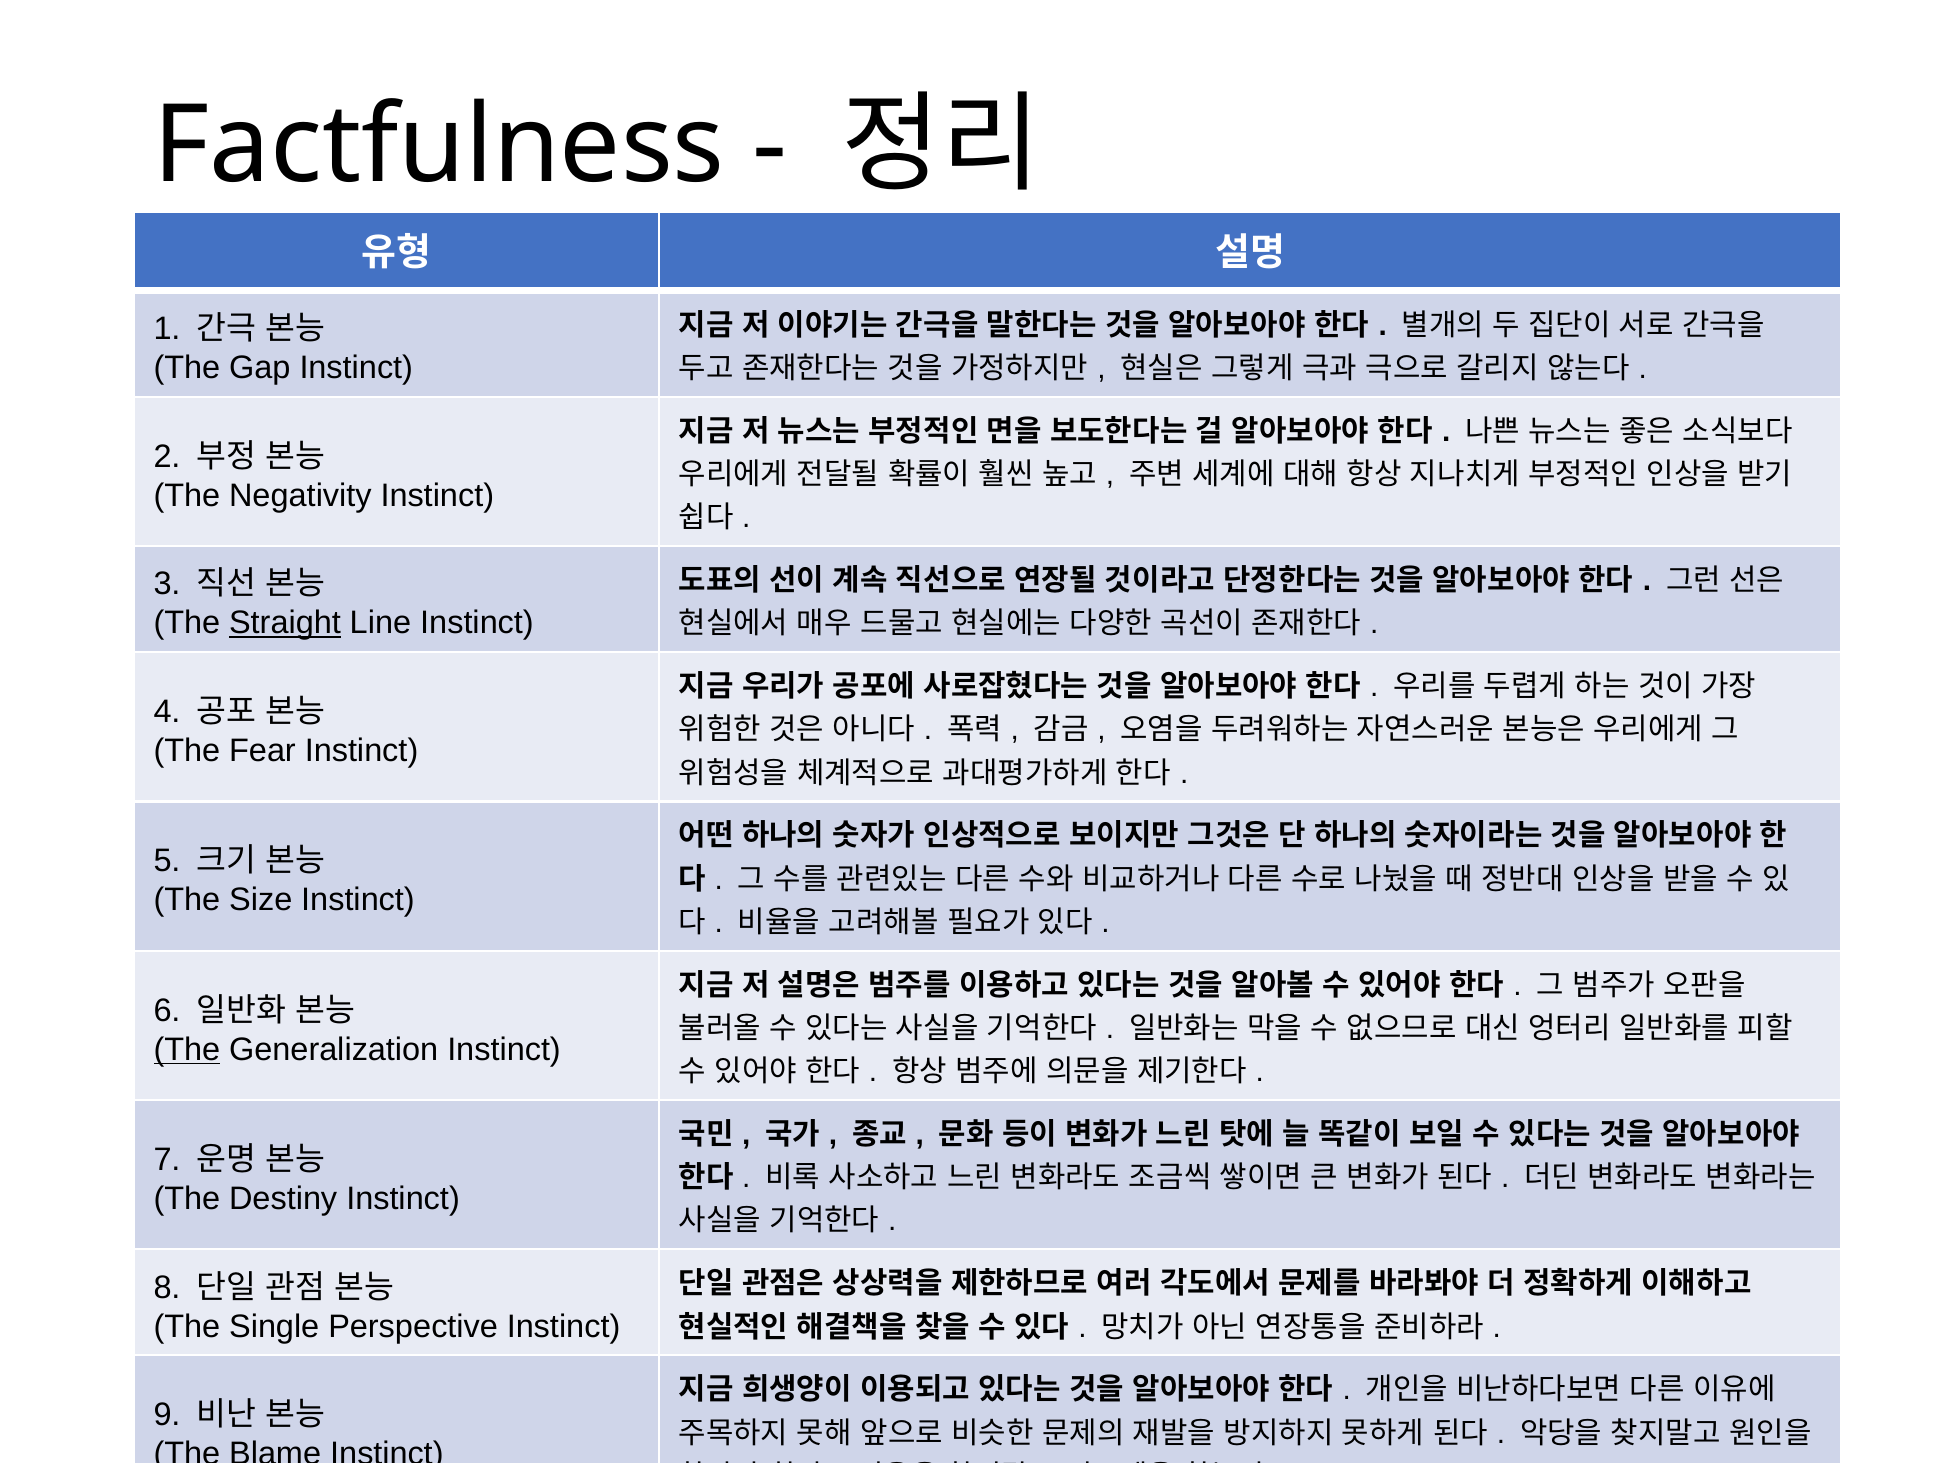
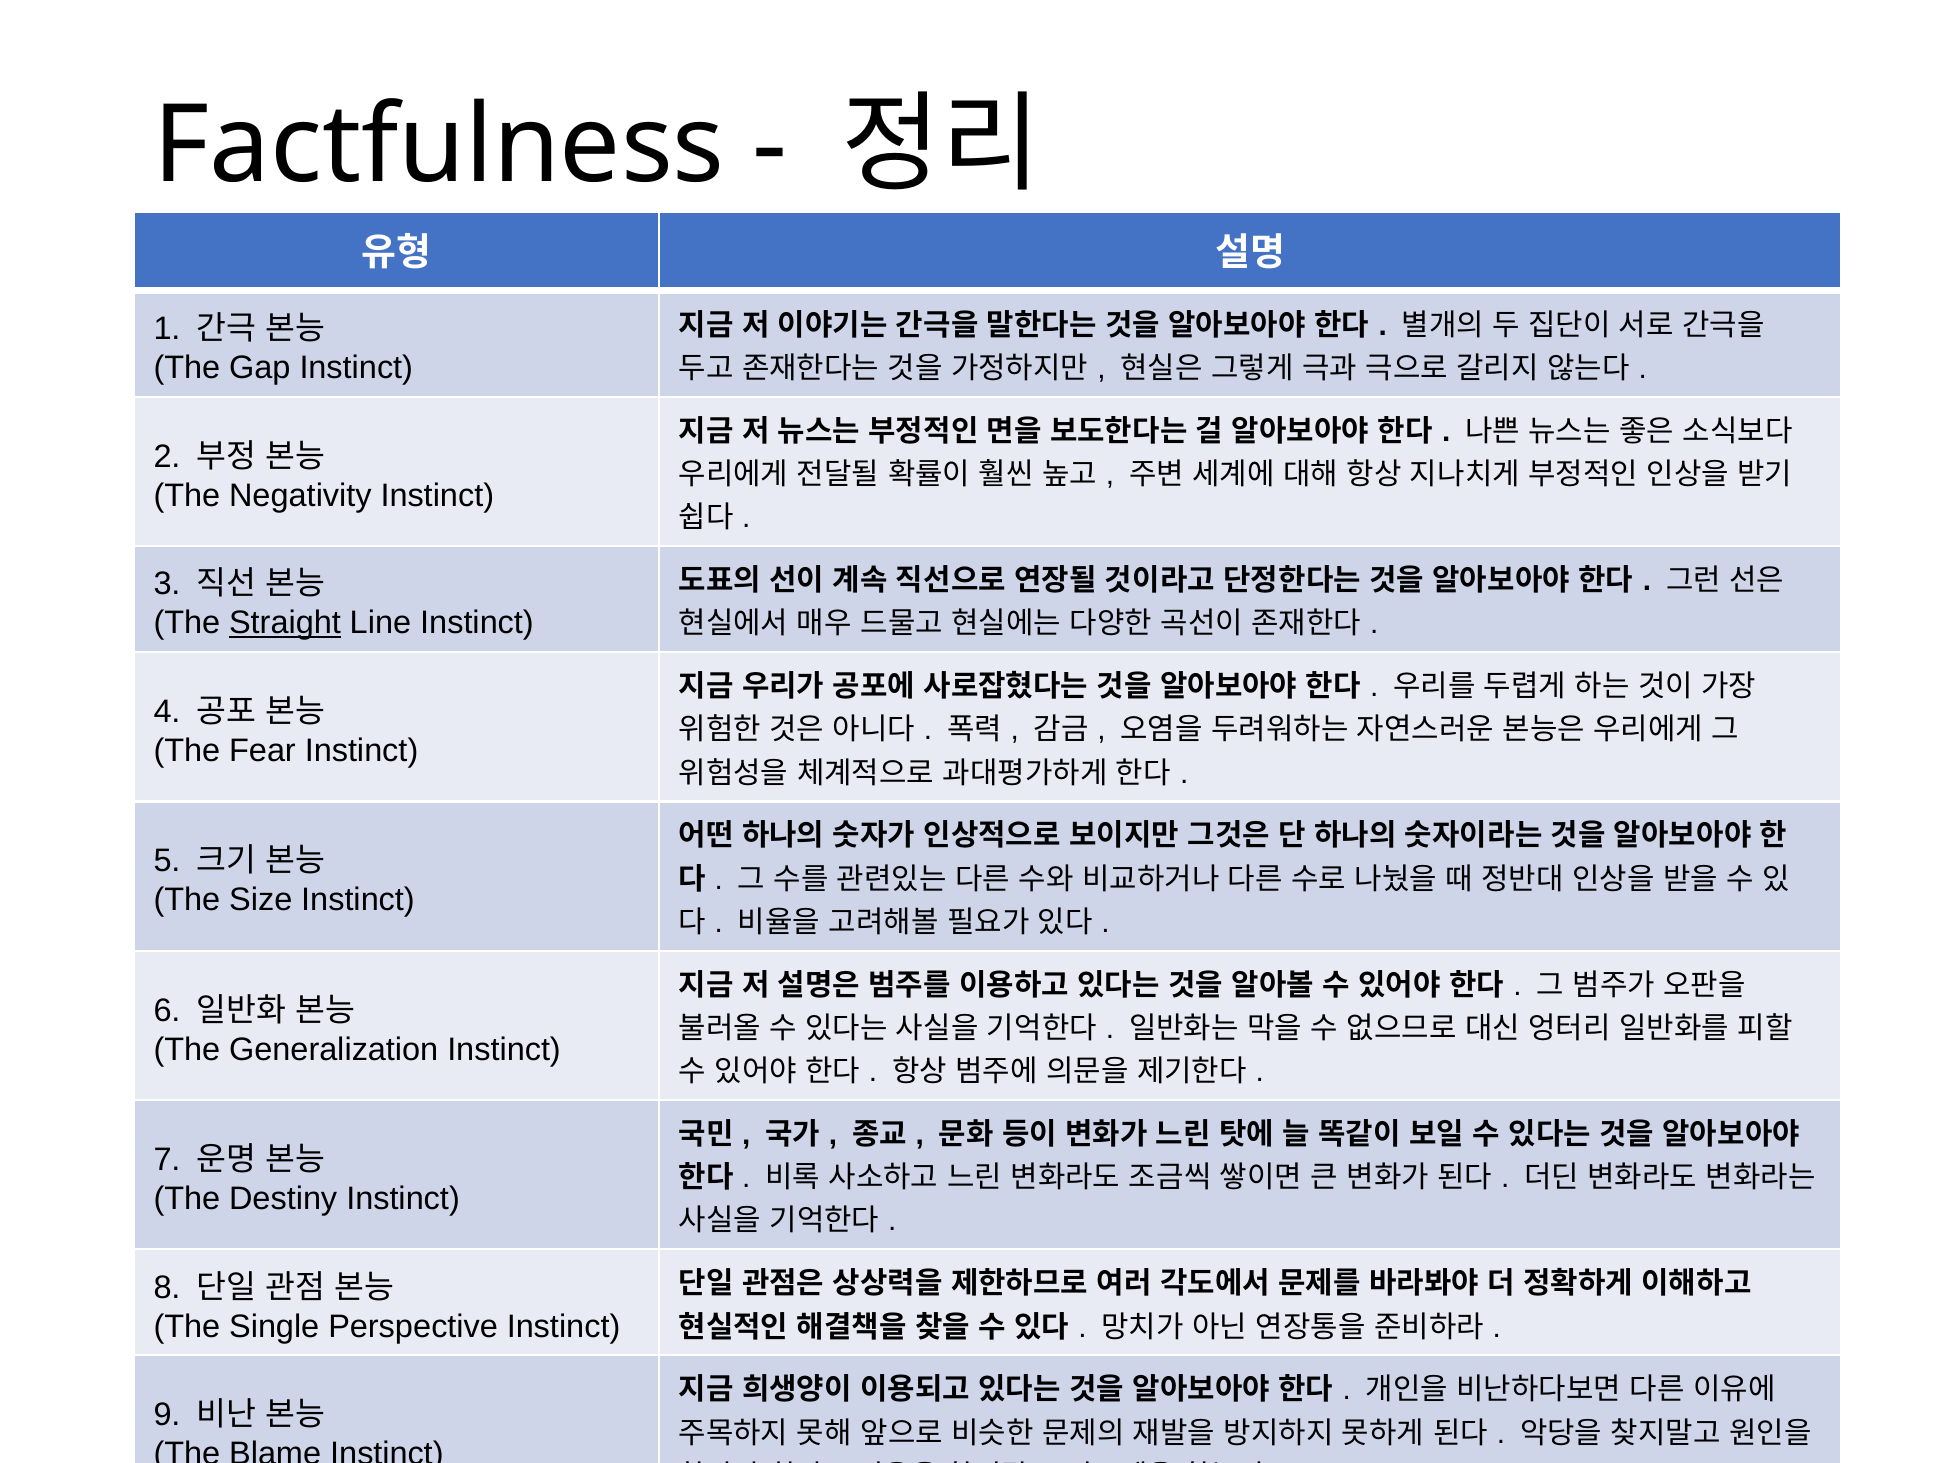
The underline: present -> none (187, 1049)
